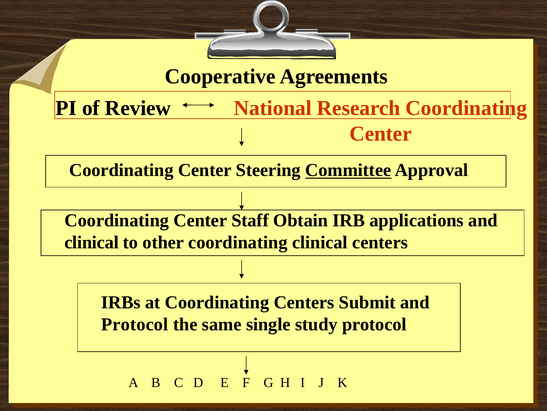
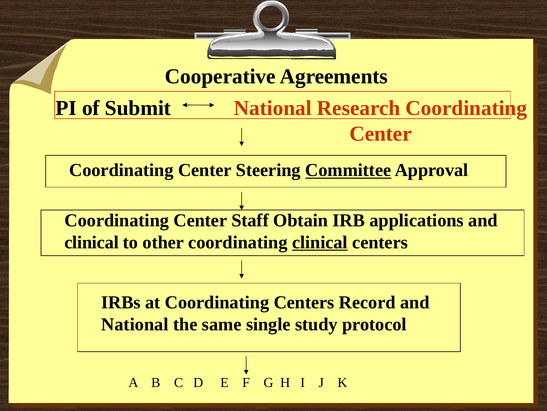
Review: Review -> Submit (138, 108)
clinical underline: none -> present (320, 242)
Submit: Submit -> Record (367, 302)
Protocol: Protocol -> National (135, 324)
